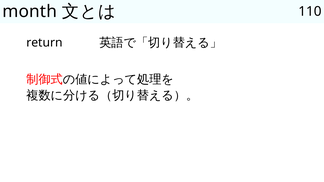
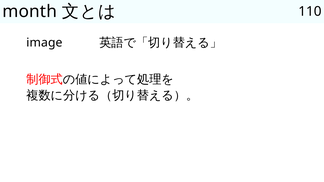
return: return -> image (44, 43)
